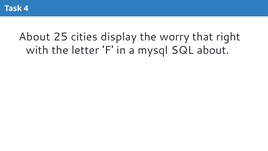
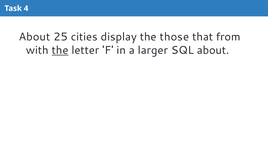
worry: worry -> those (174, 37)
right: right -> from (228, 37)
the underline: none -> present (60, 50)
mysql: mysql -> larger (153, 50)
